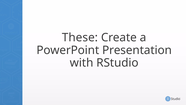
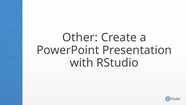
These: These -> Other (80, 37)
